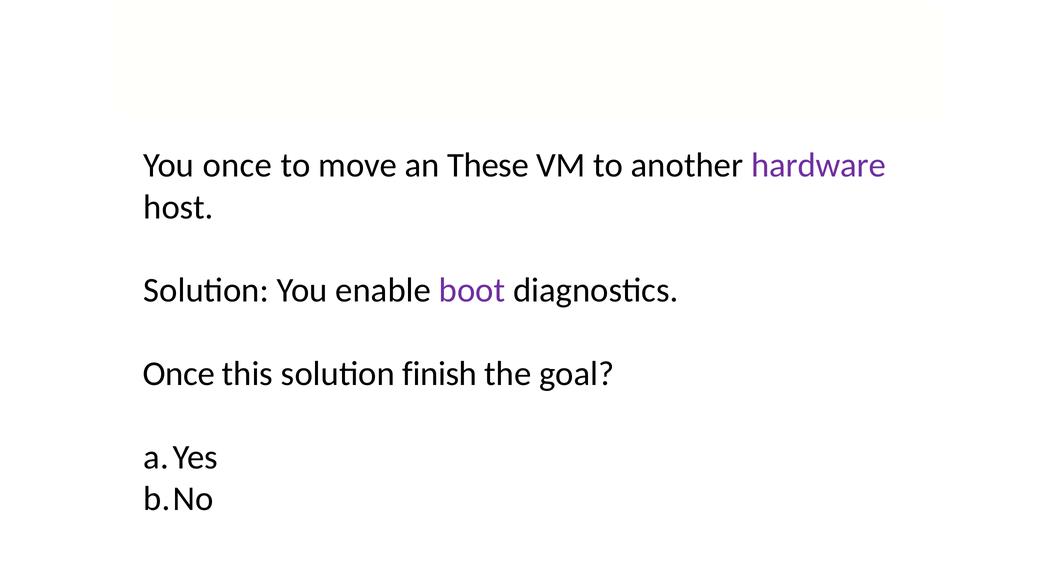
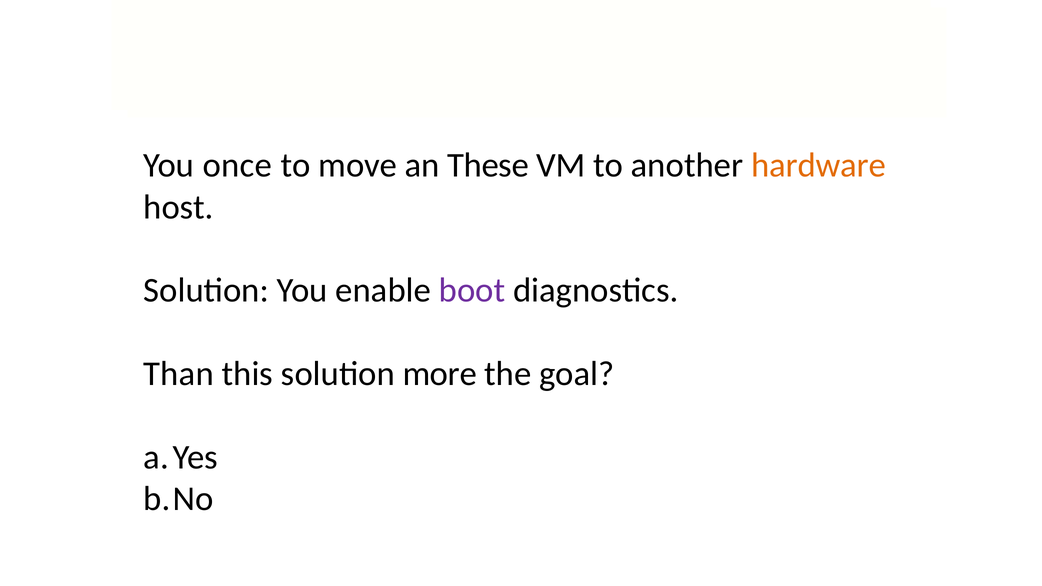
hardware colour: purple -> orange (819, 165)
Once: Once -> Than (179, 374)
finish: finish -> more (440, 374)
